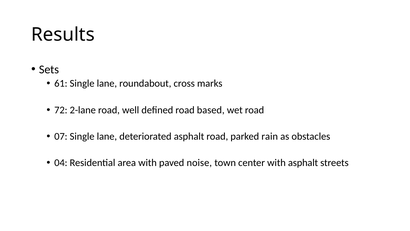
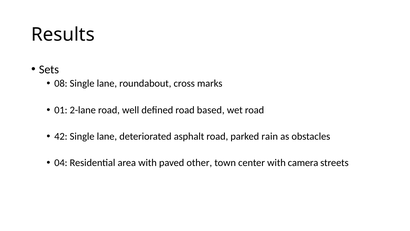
61: 61 -> 08 (61, 83)
72: 72 -> 01 (61, 110)
07: 07 -> 42 (61, 136)
noise: noise -> other (199, 163)
with asphalt: asphalt -> camera (303, 163)
